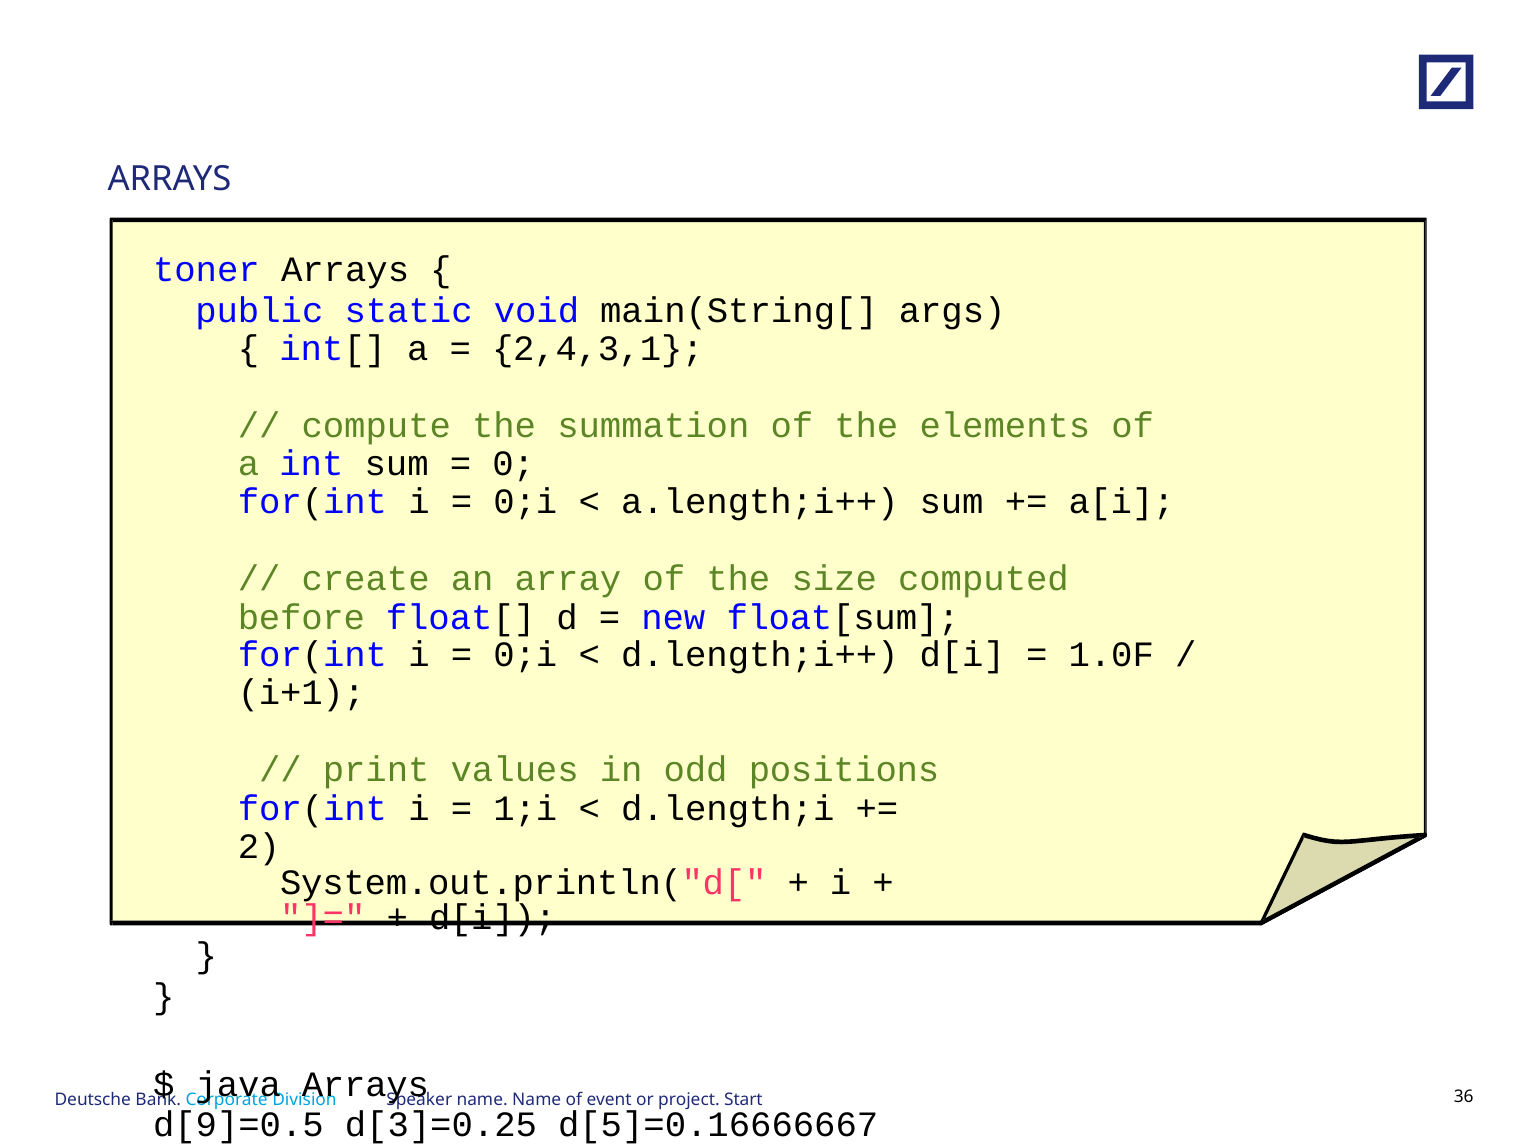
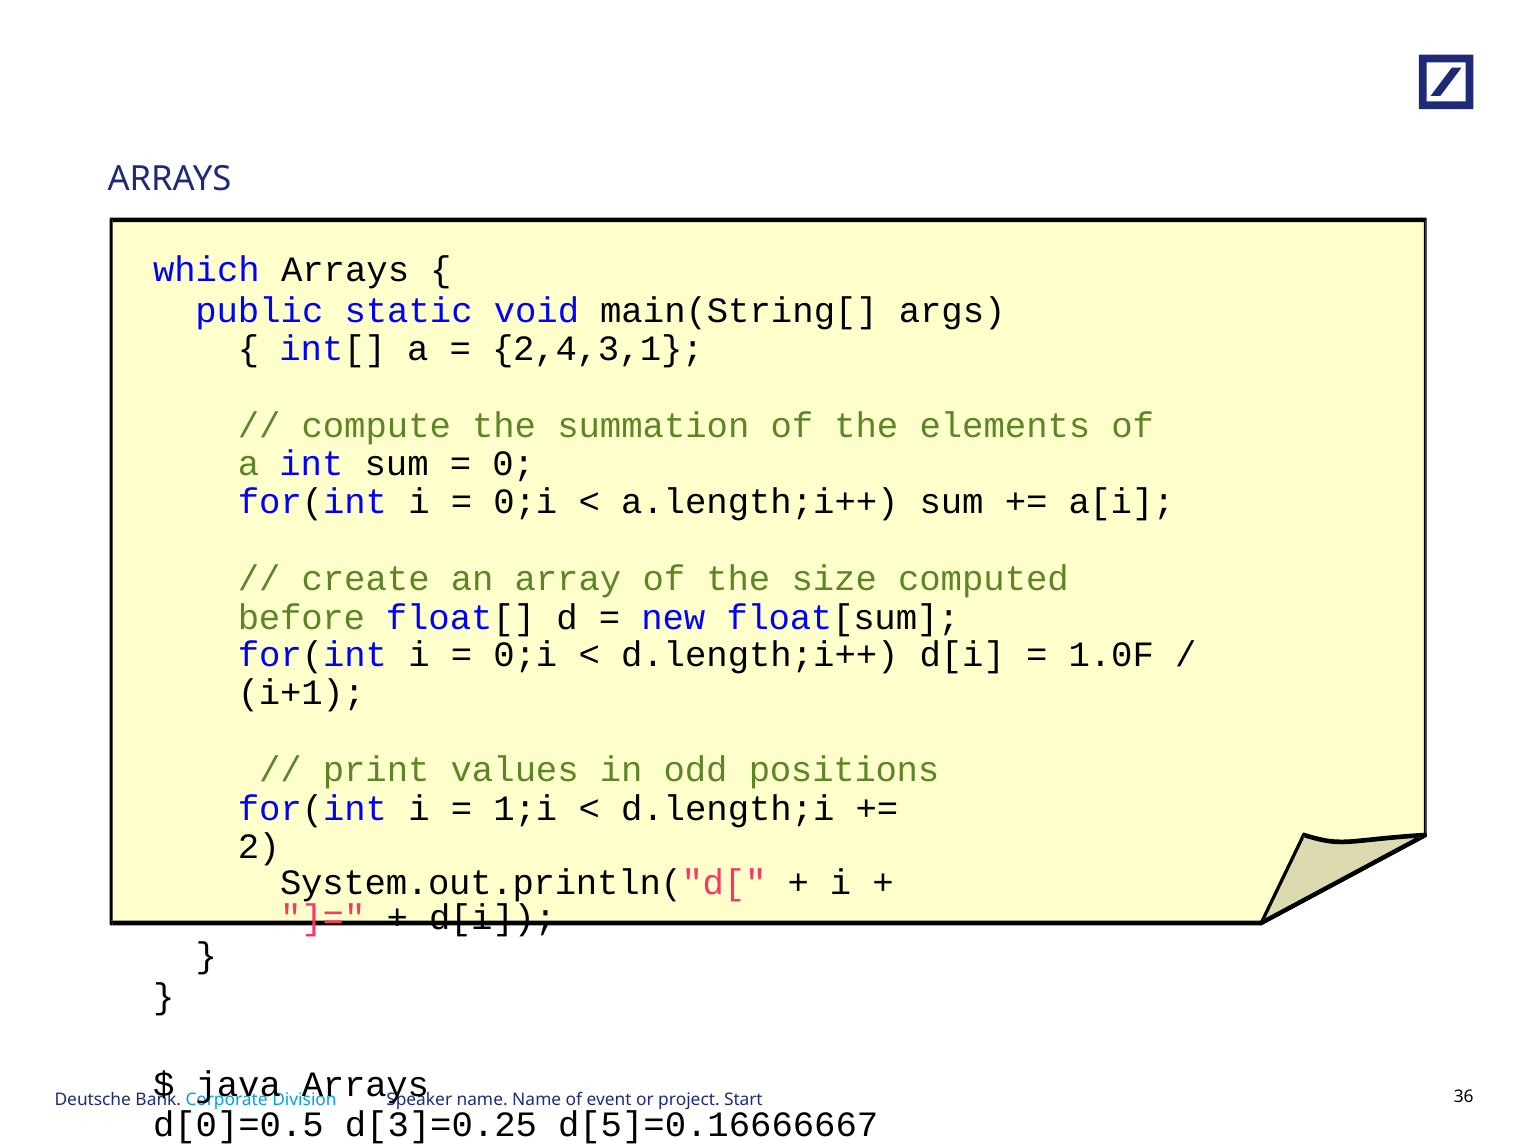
toner: toner -> which (206, 270)
d[9]=0.5: d[9]=0.5 -> d[0]=0.5 (238, 1125)
